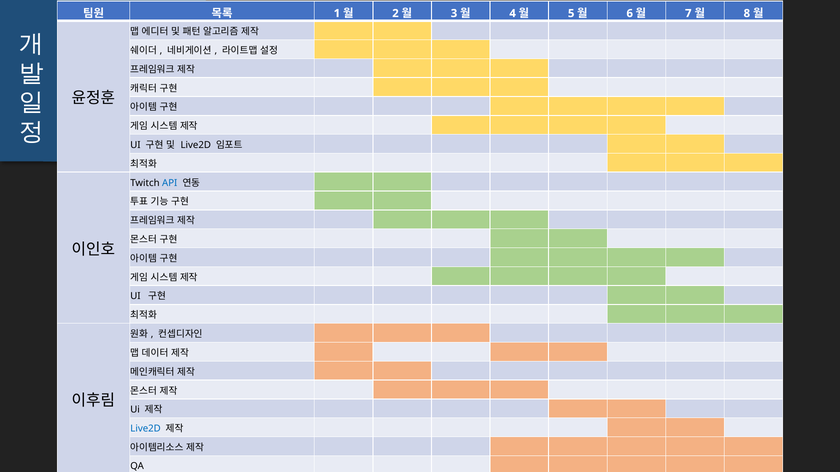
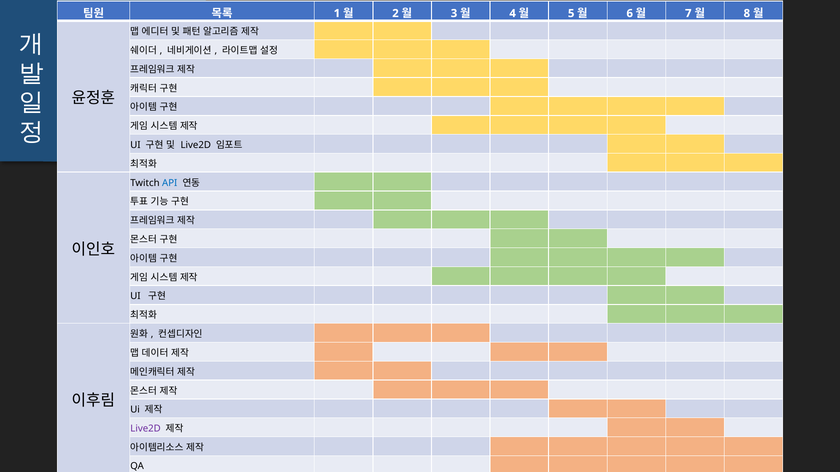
Live2D colour: blue -> purple (146, 429)
